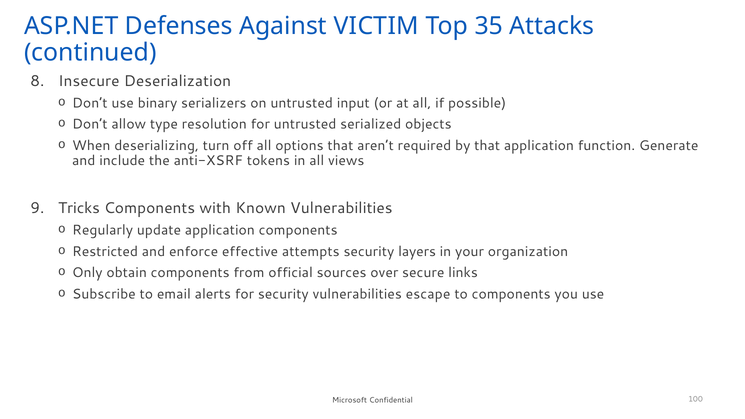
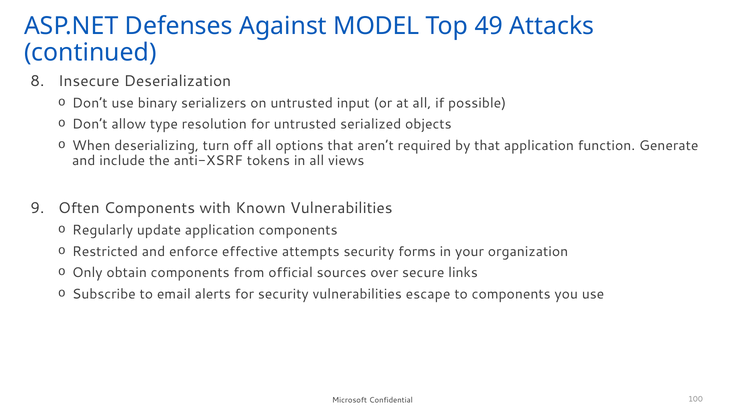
VICTIM: VICTIM -> MODEL (376, 26)
35: 35 -> 49 (489, 26)
Tricks: Tricks -> Often (79, 208)
layers: layers -> forms (417, 252)
